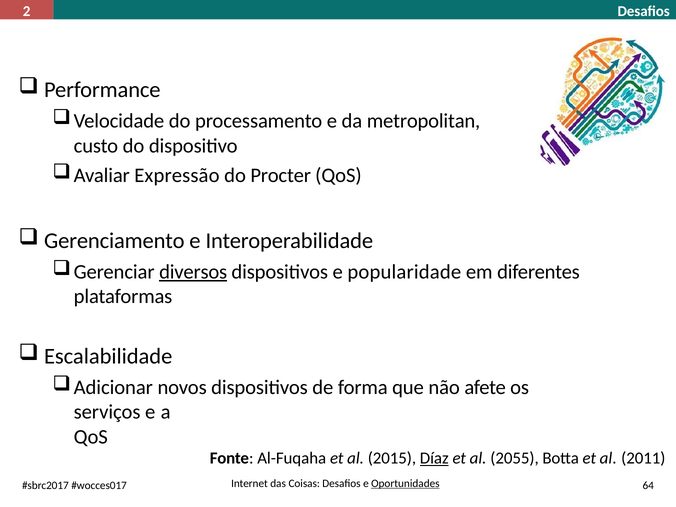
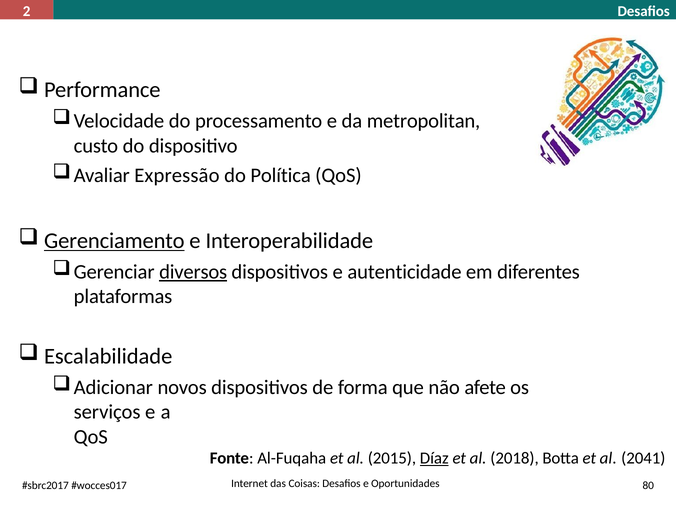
Procter: Procter -> Política (281, 176)
Gerenciamento underline: none -> present (114, 241)
popularidade: popularidade -> autenticidade (404, 272)
2055: 2055 -> 2018 (515, 458)
2011: 2011 -> 2041 (643, 458)
Oportunidades underline: present -> none (405, 484)
64: 64 -> 80 (648, 485)
